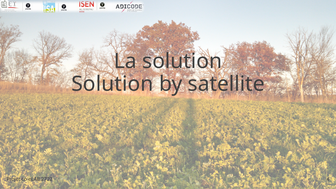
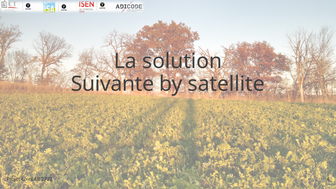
Solution: Solution -> Suivante (113, 84)
